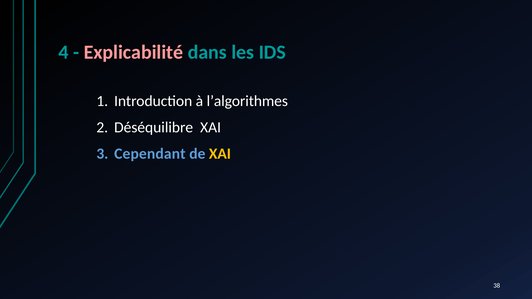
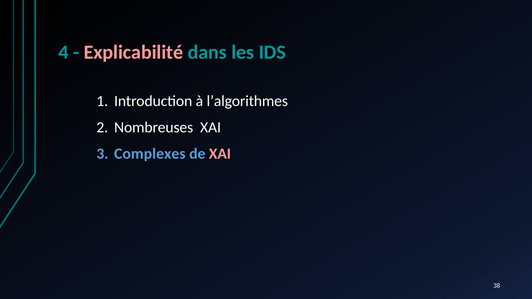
Déséquilibre: Déséquilibre -> Nombreuses (154, 127)
Cependant: Cependant -> Complexes (150, 154)
XAI colour: yellow -> pink (220, 154)
